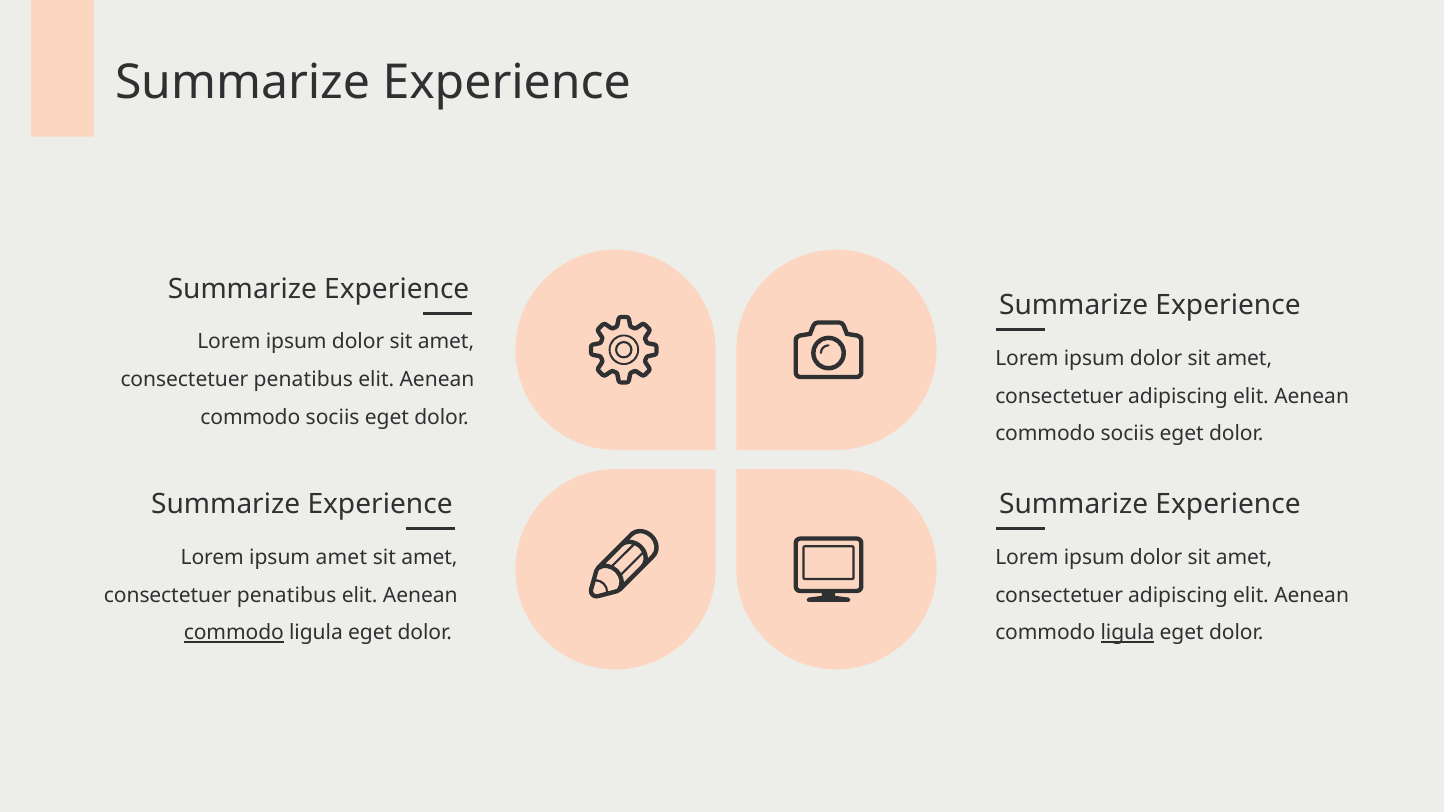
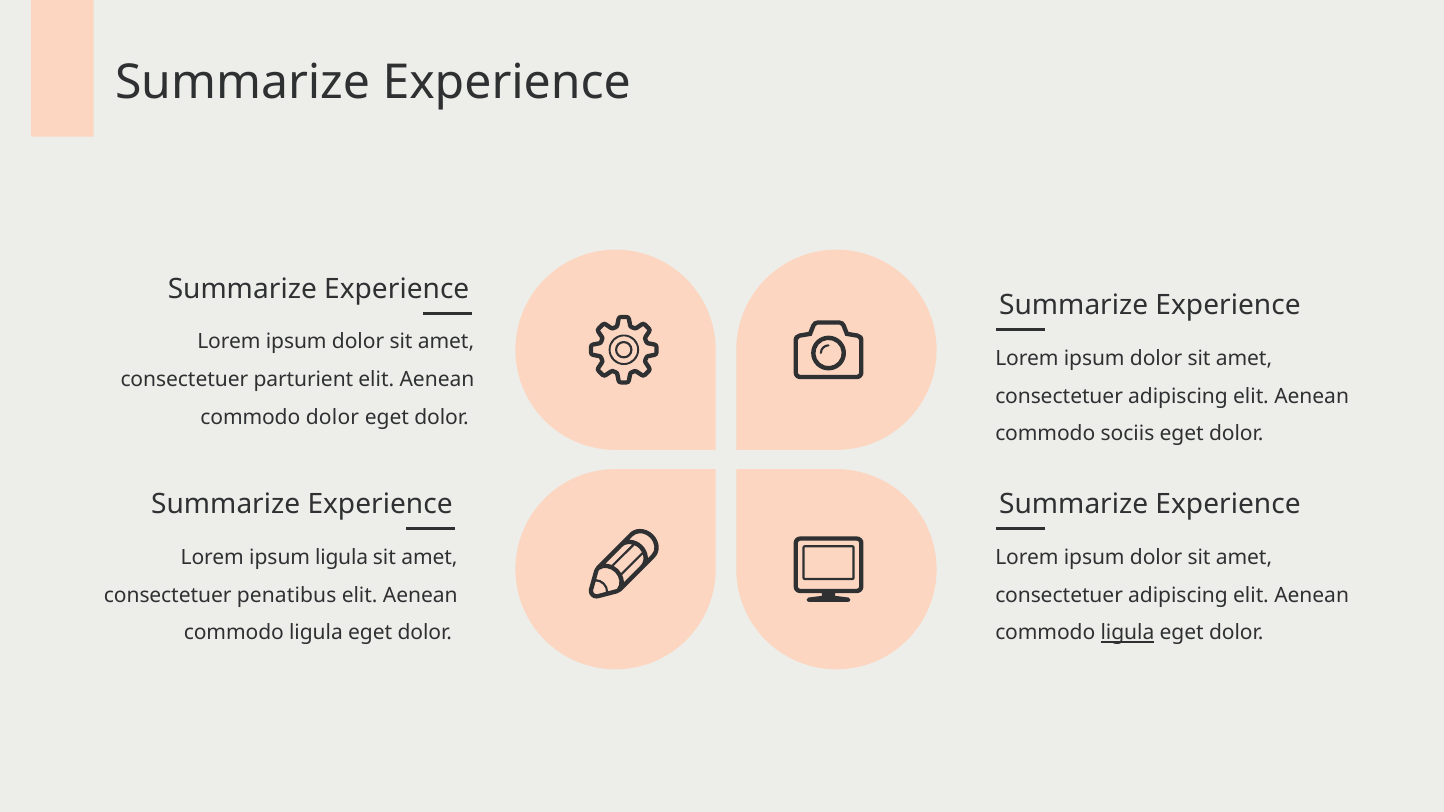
penatibus: penatibus -> parturient (303, 380)
sociis: sociis -> dolor (333, 418)
ipsum amet: amet -> ligula (342, 557)
commodo underline: present -> none (234, 633)
